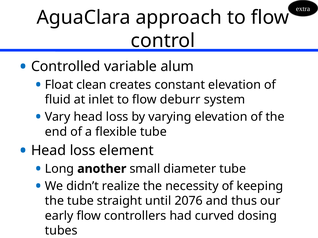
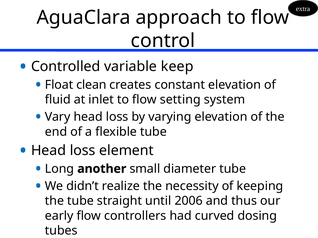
alum: alum -> keep (177, 67)
deburr: deburr -> setting (180, 100)
2076: 2076 -> 2006 (189, 201)
